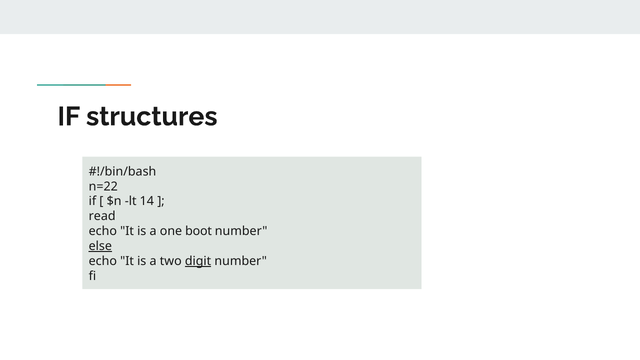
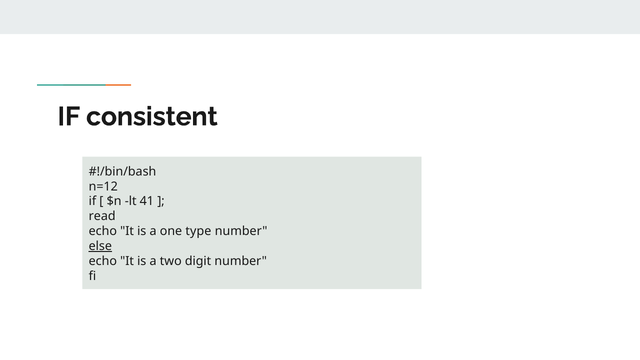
structures: structures -> consistent (152, 117)
n=22: n=22 -> n=12 (103, 186)
14: 14 -> 41 (147, 201)
boot: boot -> type (198, 231)
digit underline: present -> none (198, 261)
